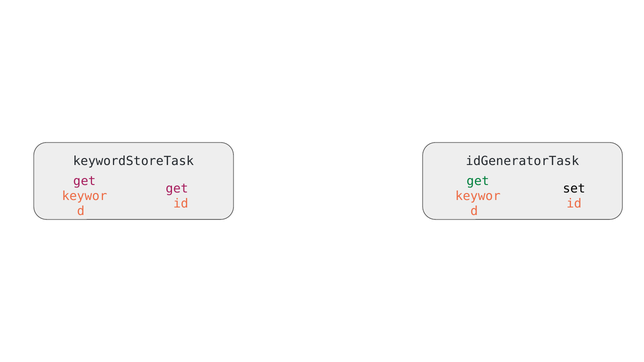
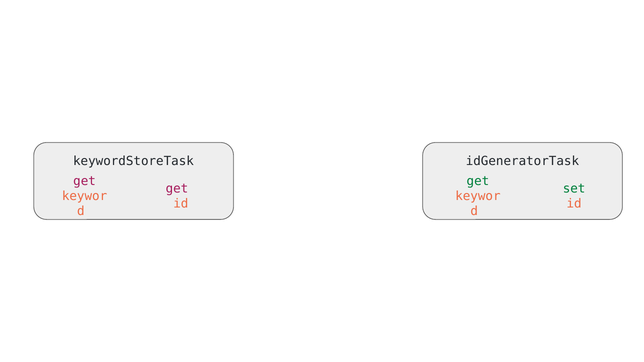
set colour: black -> green (574, 189)
